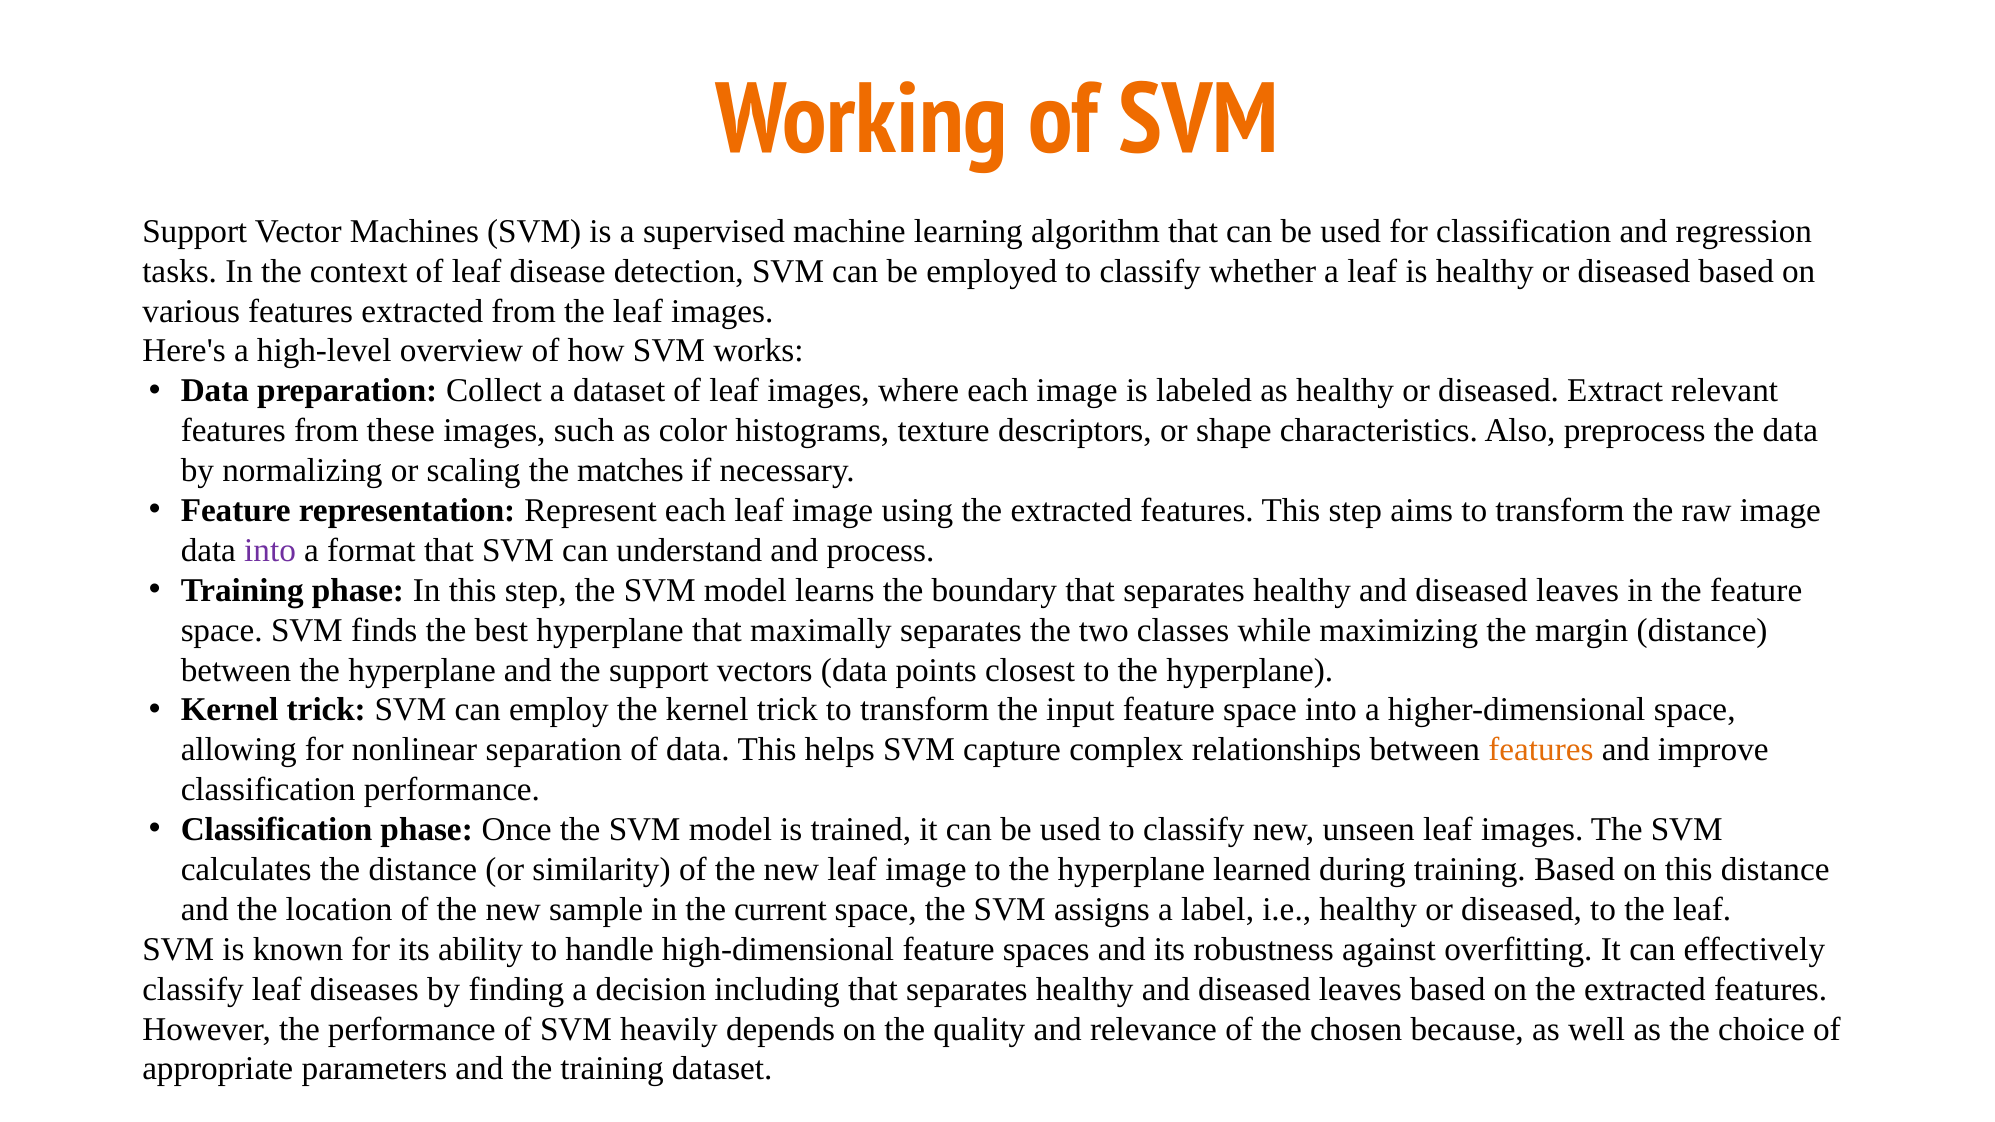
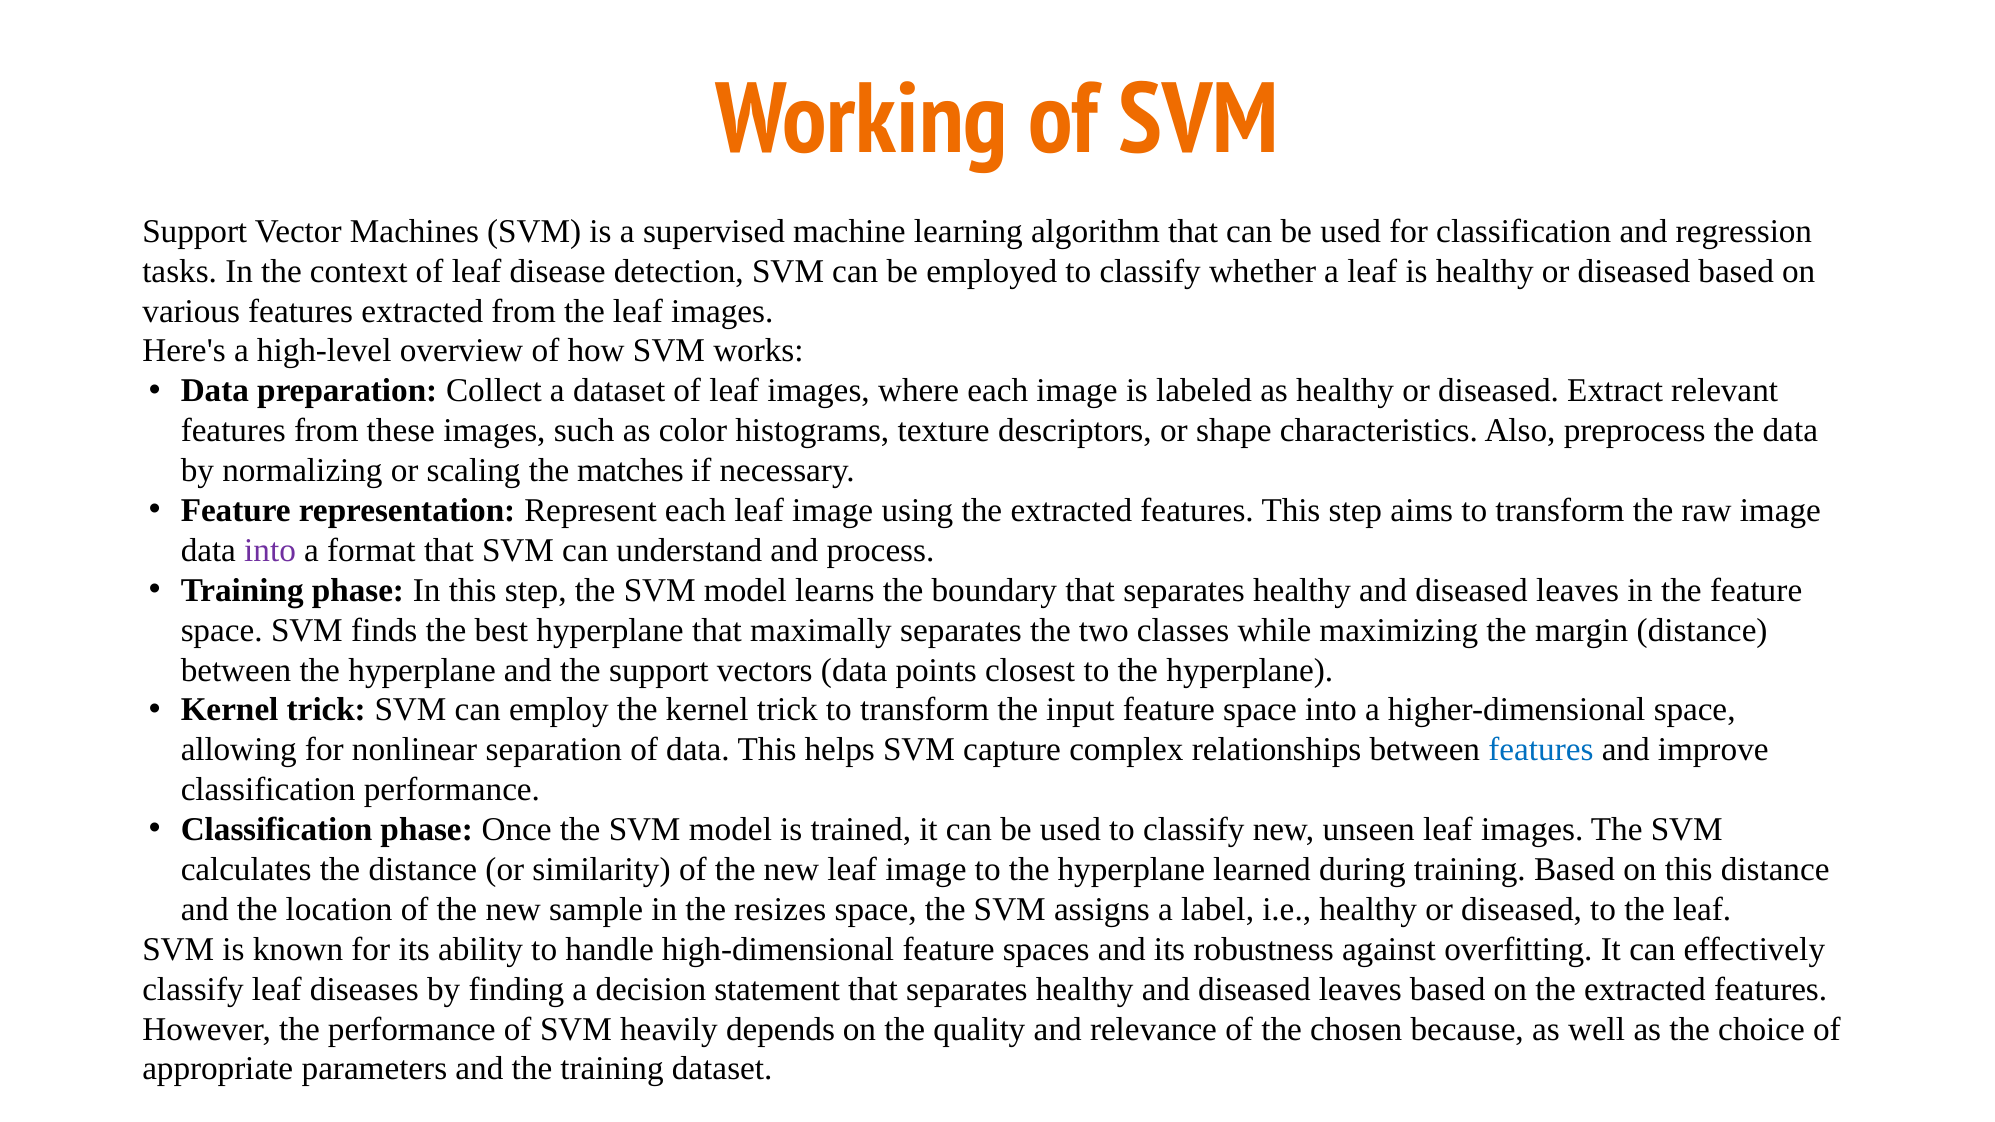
features colour: orange -> blue (1541, 750)
current: current -> resizes (780, 910)
including: including -> statement (777, 989)
